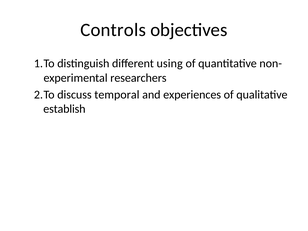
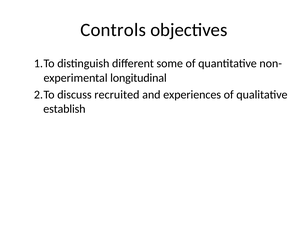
using: using -> some (170, 63)
researchers: researchers -> longitudinal (138, 78)
temporal: temporal -> recruited (117, 95)
